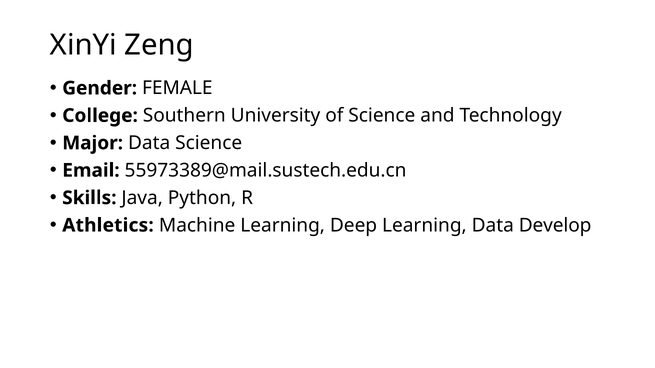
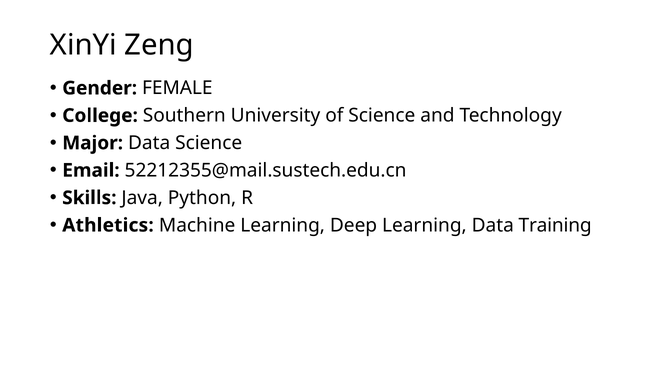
55973389@mail.sustech.edu.cn: 55973389@mail.sustech.edu.cn -> 52212355@mail.sustech.edu.cn (266, 171)
Develop: Develop -> Training (555, 226)
